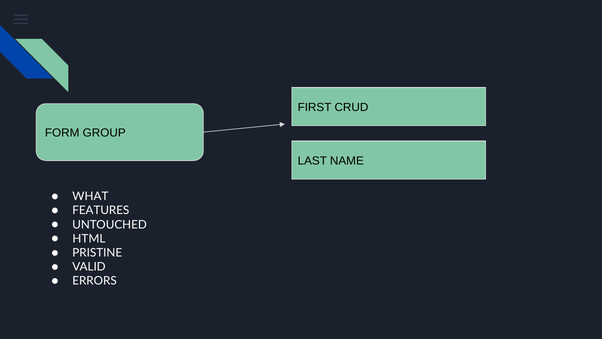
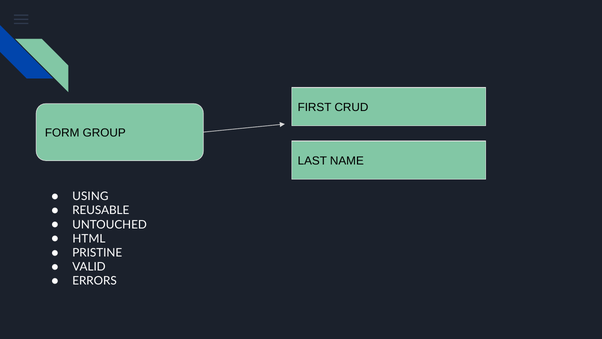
WHAT: WHAT -> USING (90, 196)
FEATURES: FEATURES -> REUSABLE (101, 210)
